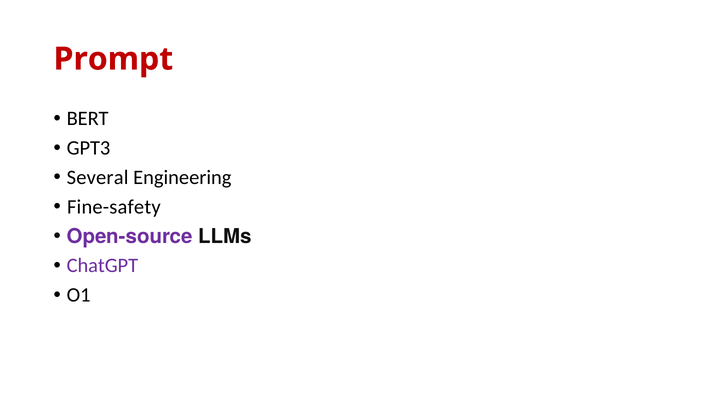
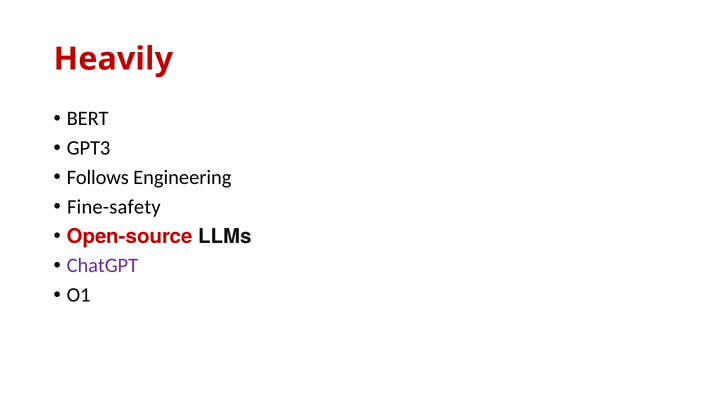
Prompt: Prompt -> Heavily (113, 59)
Several: Several -> Follows (98, 177)
Open-source colour: purple -> red (130, 236)
